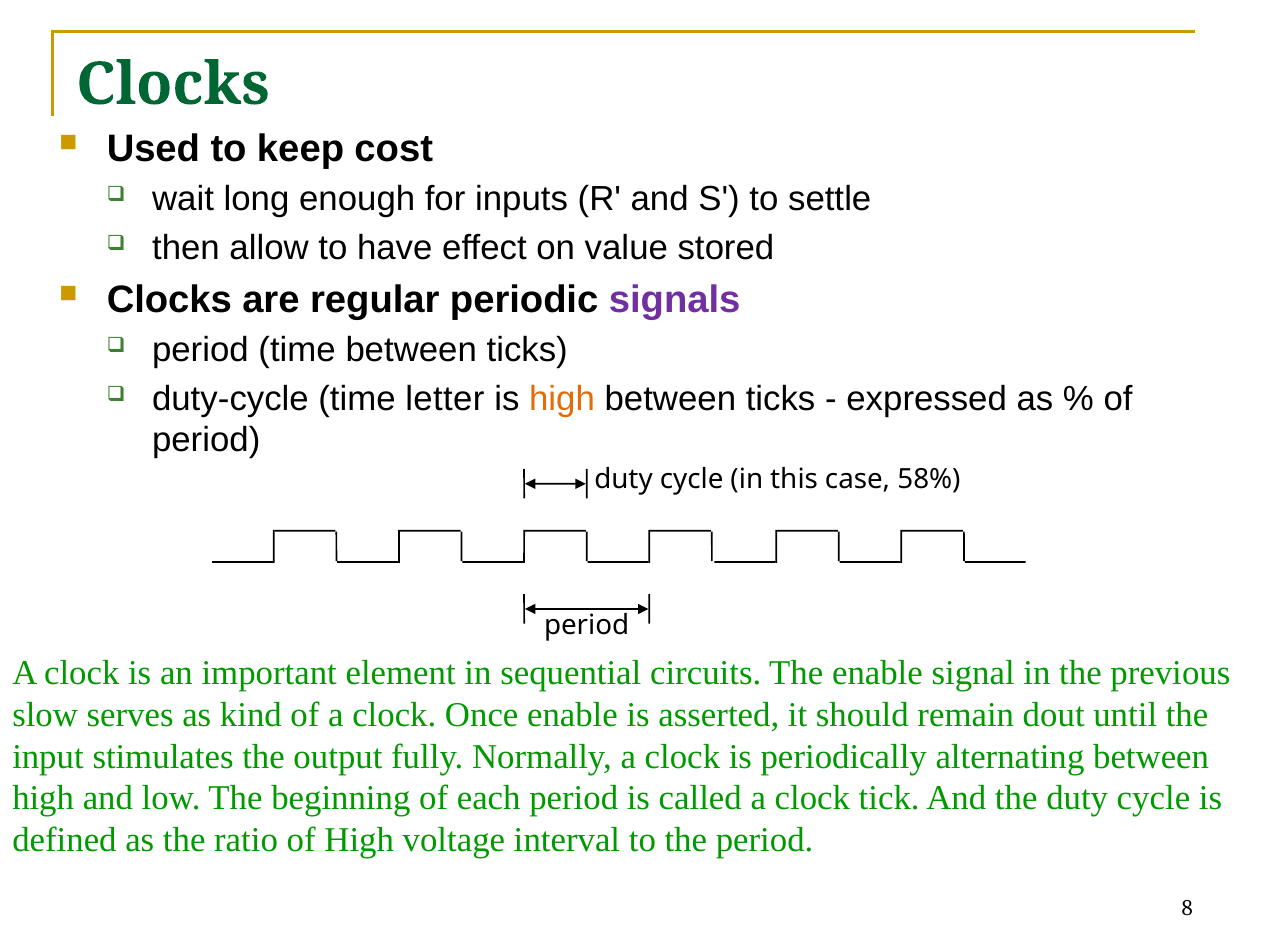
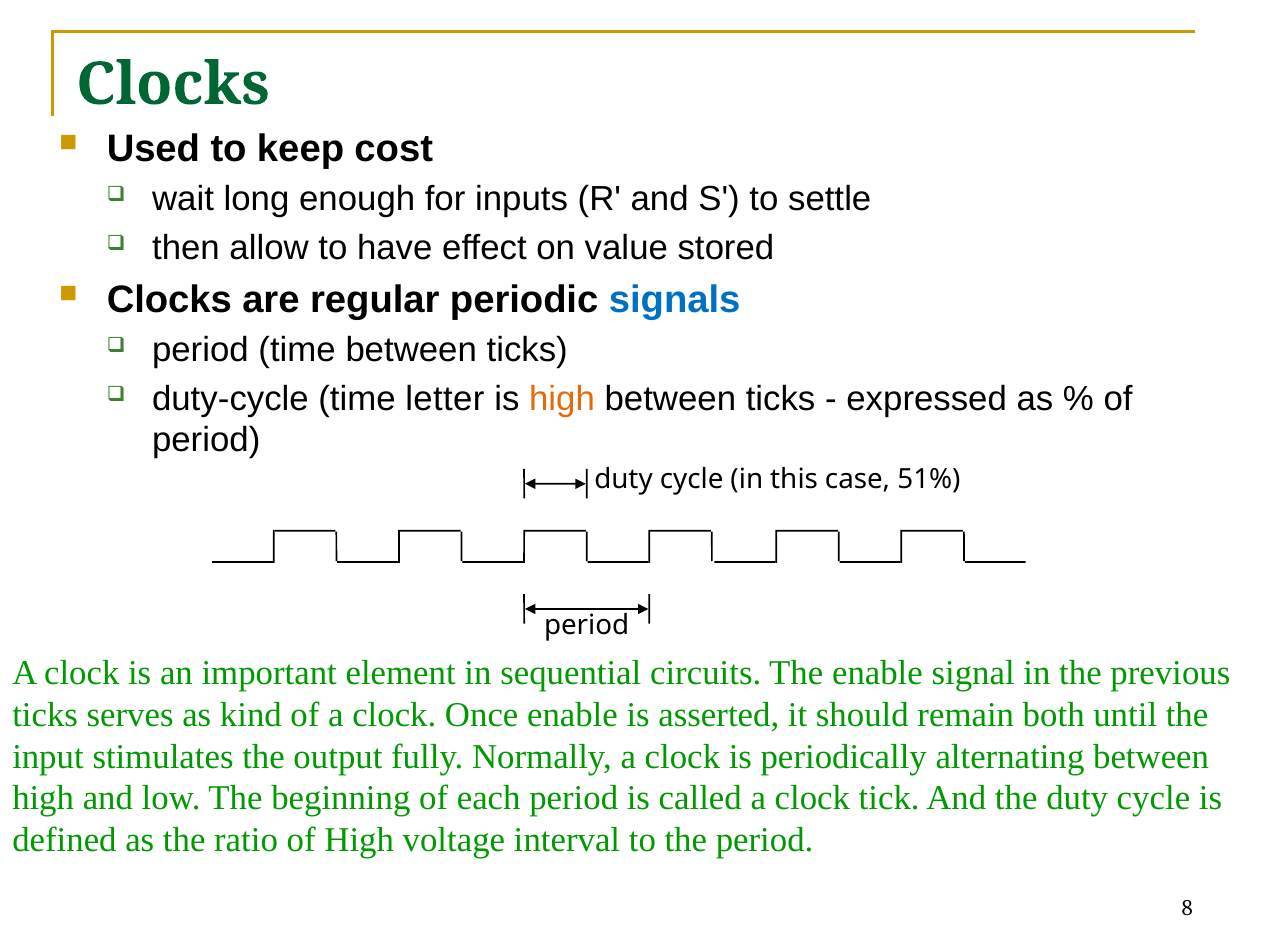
signals colour: purple -> blue (675, 299)
58%: 58% -> 51% (929, 480)
slow: slow -> ticks (45, 715)
dout: dout -> both (1054, 715)
